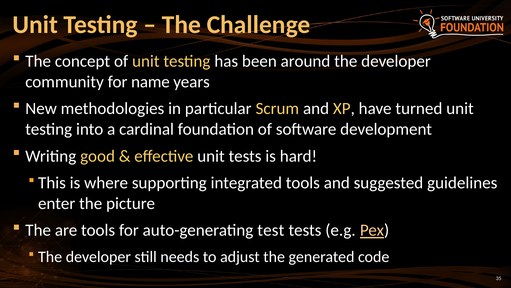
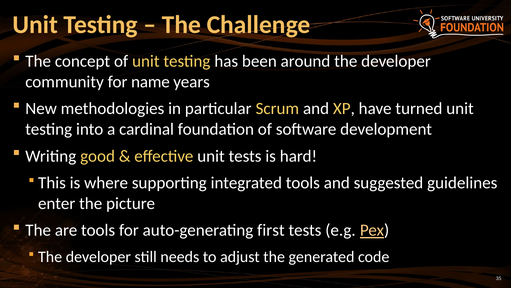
test: test -> first (271, 230)
